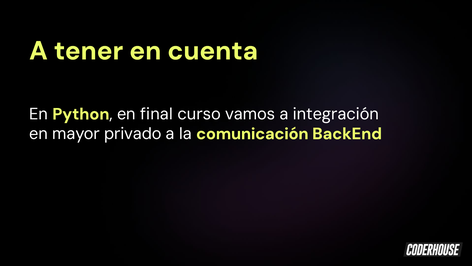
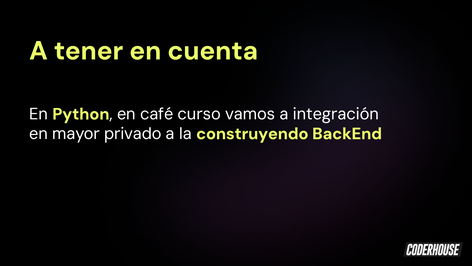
final: final -> café (157, 114)
comunicación: comunicación -> construyendo (252, 134)
